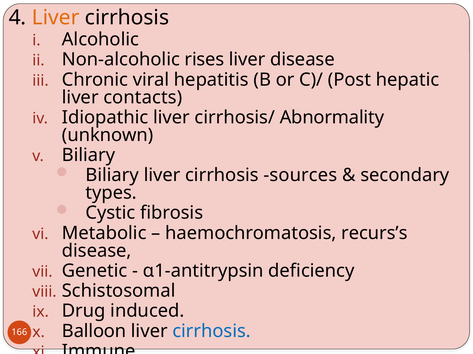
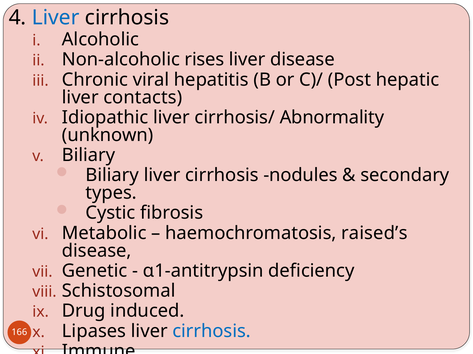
Liver colour: orange -> blue (56, 18)
sources: sources -> nodules (300, 176)
recurs’s: recurs’s -> raised’s (374, 233)
Balloon: Balloon -> Lipases (94, 332)
